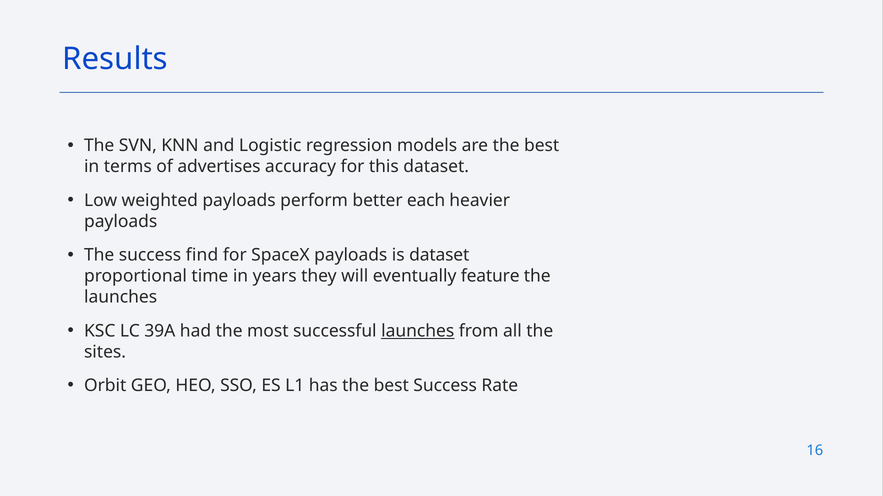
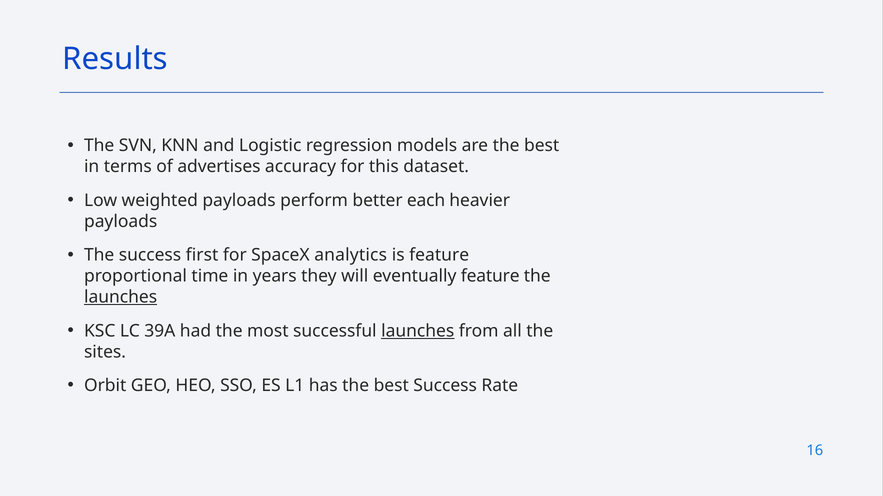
find: find -> first (202, 256)
SpaceX payloads: payloads -> analytics (351, 256)
is dataset: dataset -> feature (439, 256)
launches underline: none -> present (121, 297)
